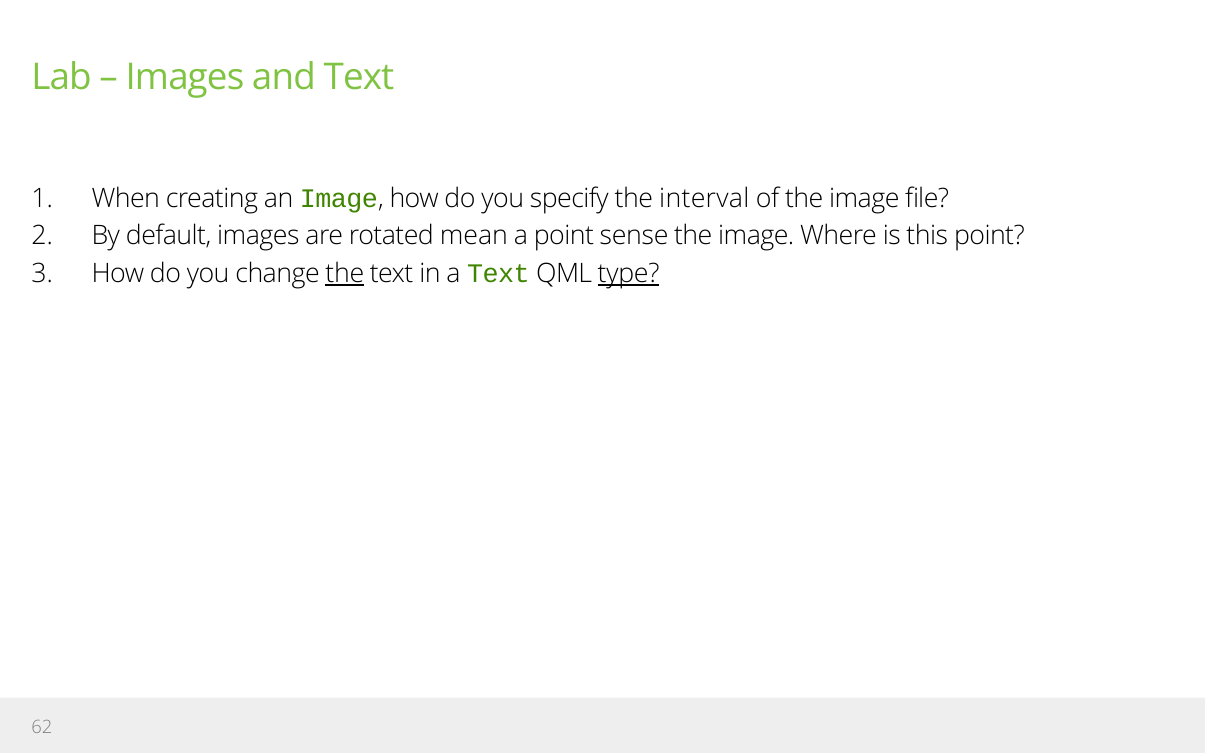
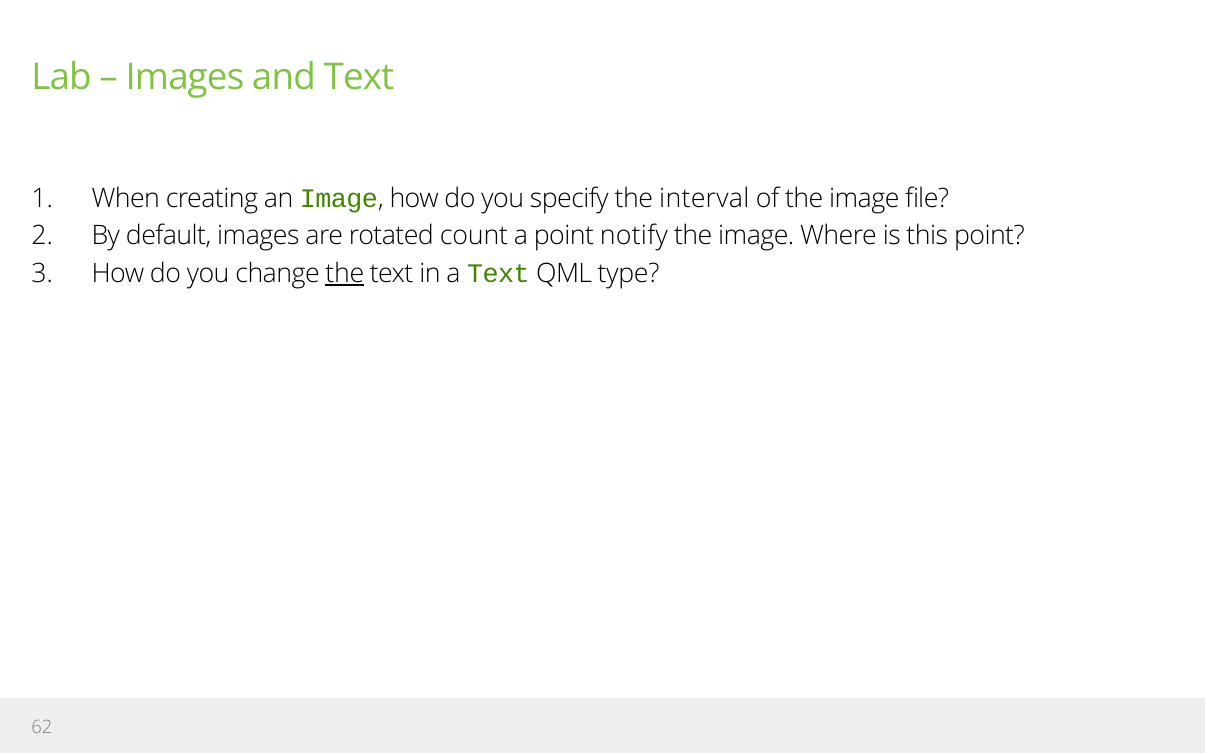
mean: mean -> count (474, 236)
sense: sense -> notify (634, 236)
type underline: present -> none (629, 273)
